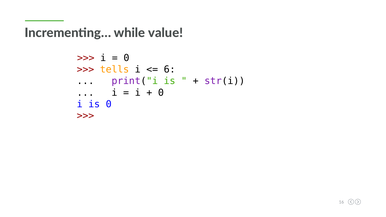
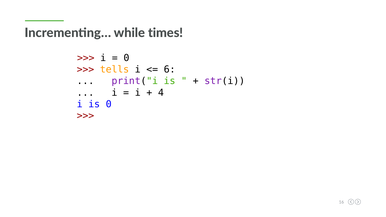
value: value -> times (166, 33)
0: 0 -> 4 (161, 93)
